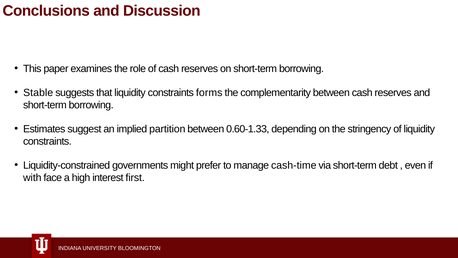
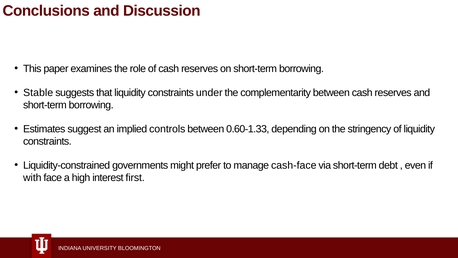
forms: forms -> under (209, 92)
partition: partition -> controls (167, 129)
cash-time: cash-time -> cash-face (294, 165)
